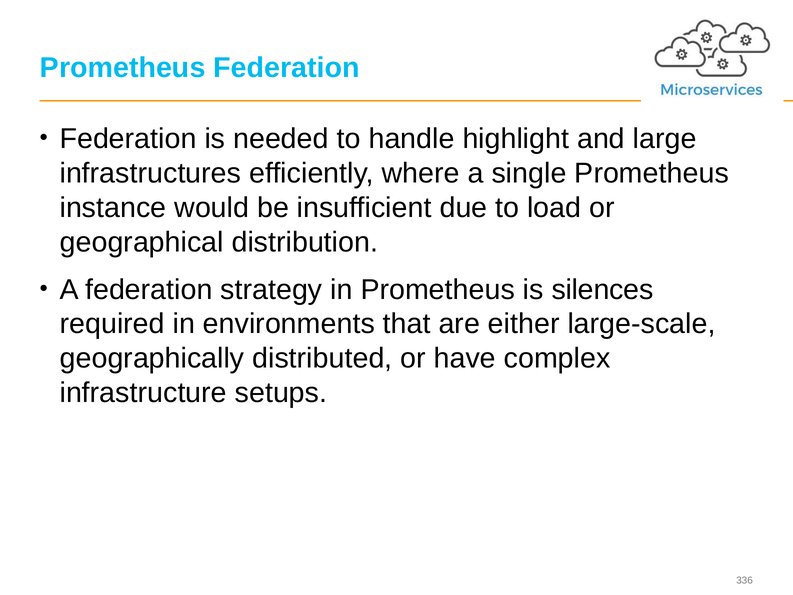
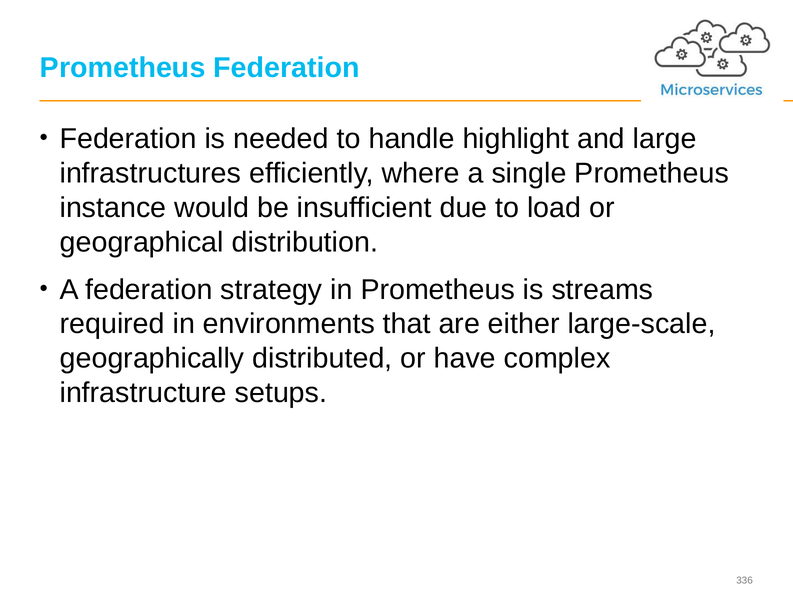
silences: silences -> streams (602, 290)
